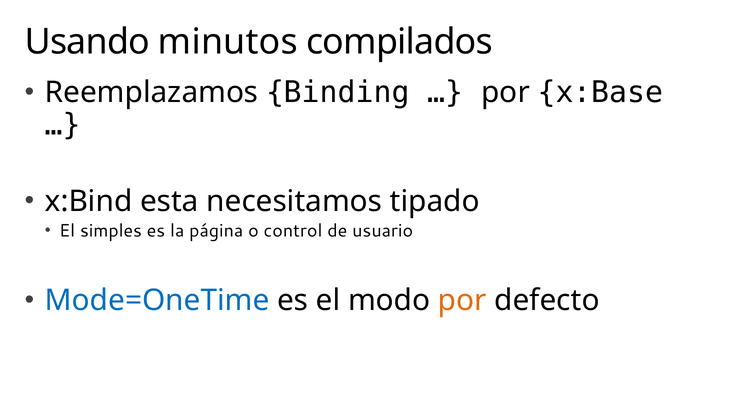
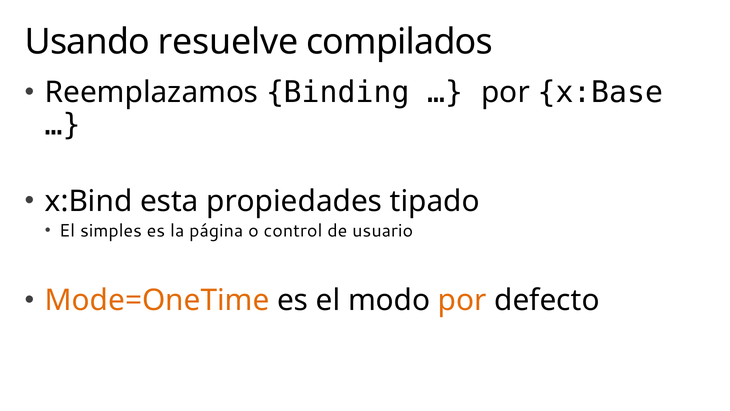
minutos: minutos -> resuelve (228, 42)
necesitamos: necesitamos -> propiedades (294, 201)
Mode=OneTime colour: blue -> orange (157, 300)
